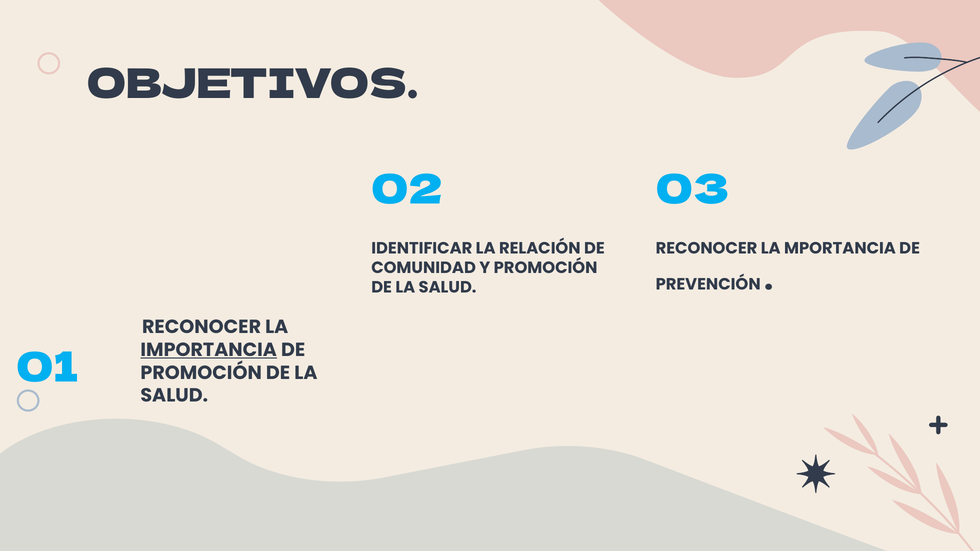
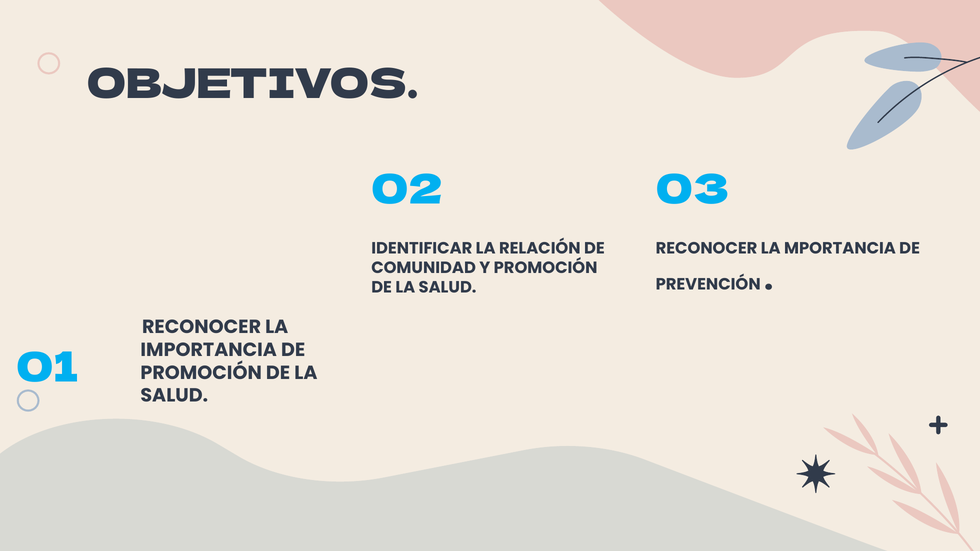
IMPORTANCIA underline: present -> none (209, 350)
